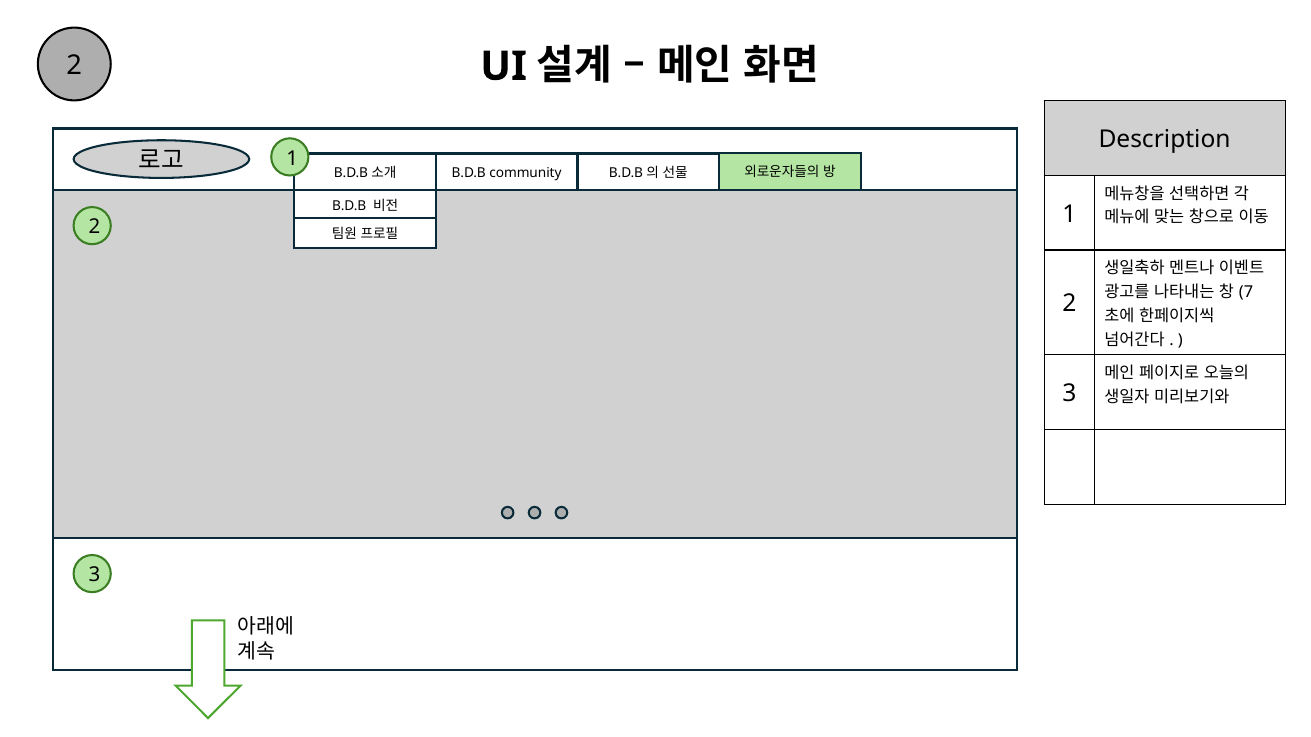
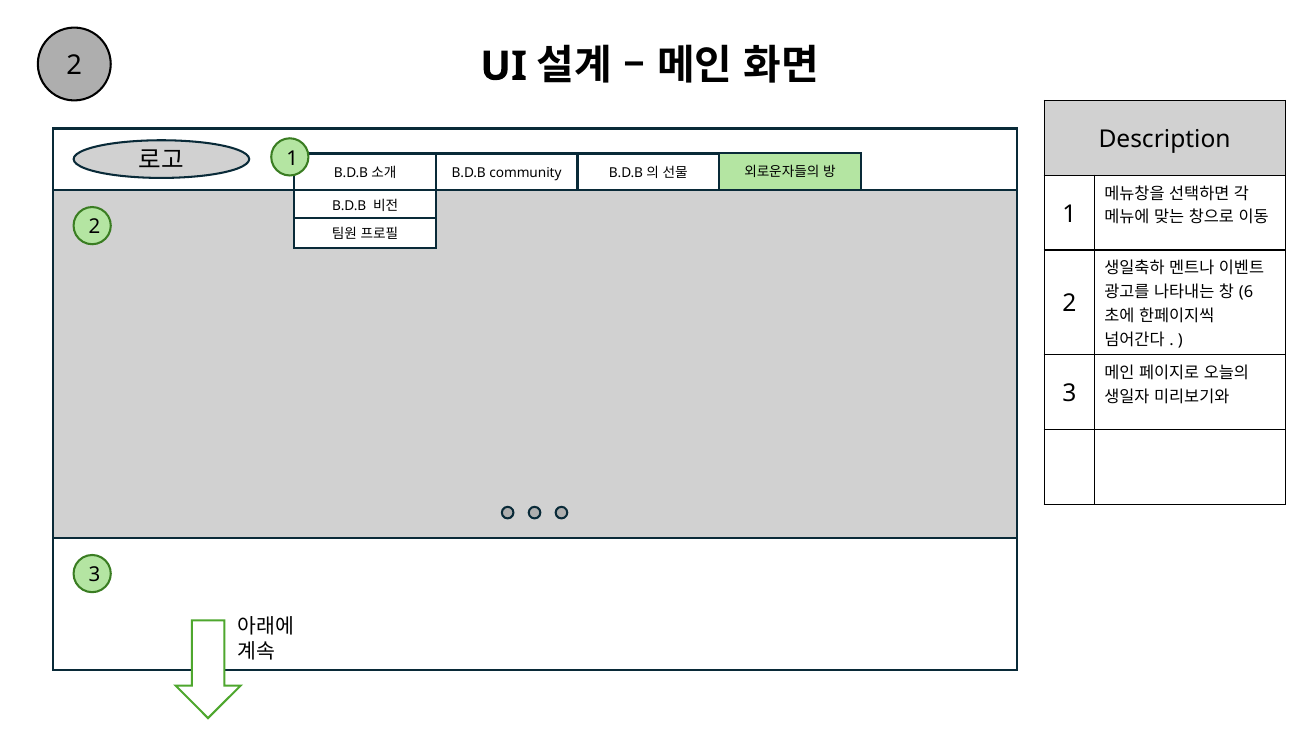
7: 7 -> 6 (1246, 292)
